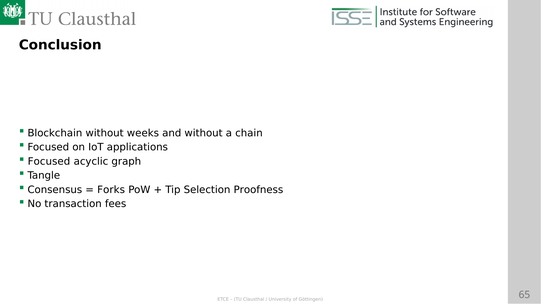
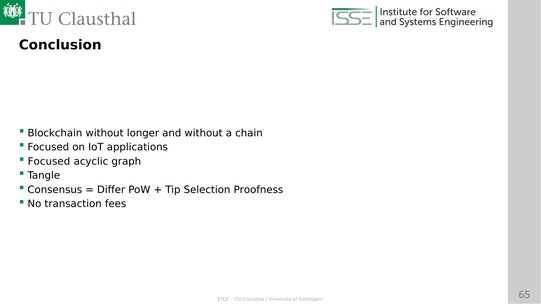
weeks: weeks -> longer (143, 133)
Forks: Forks -> Differ (111, 190)
